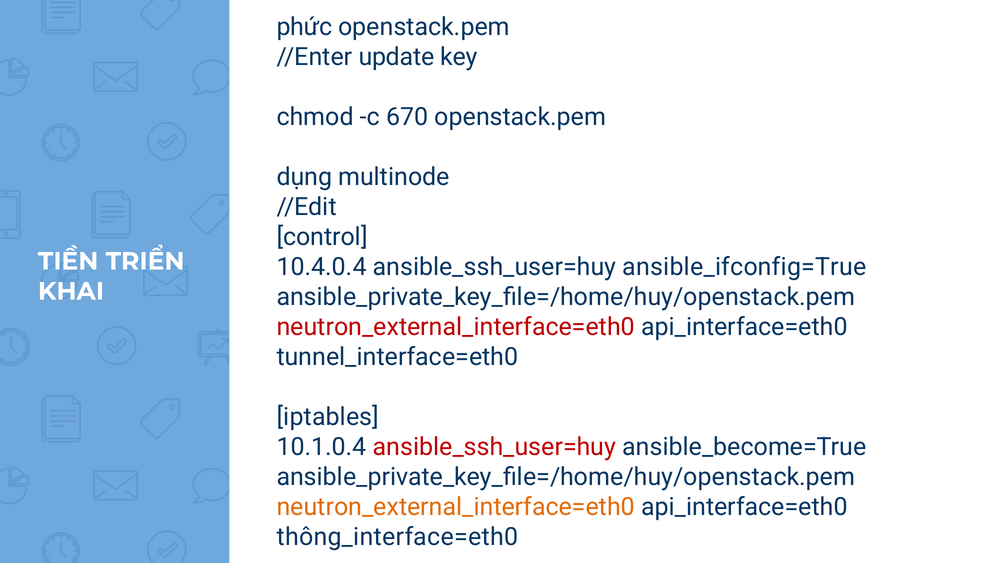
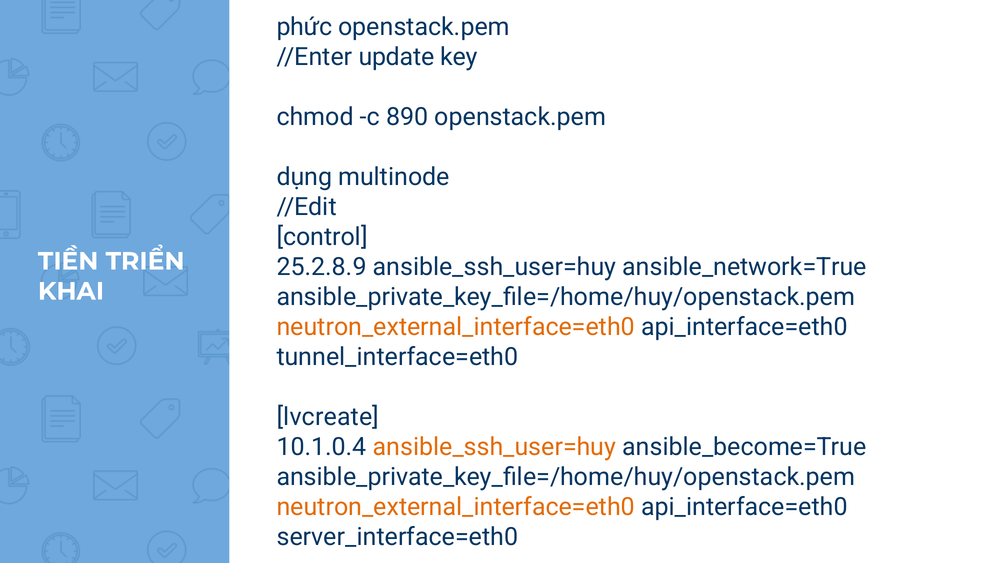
670: 670 -> 890 (407, 117)
10.4.0.4: 10.4.0.4 -> 25.2.8.9 (322, 267)
ansible_ifconfig=True: ansible_ifconfig=True -> ansible_network=True (744, 267)
neutron_external_interface=eth0 colour: red -> orange (456, 327)
iptables: iptables -> lvcreate (328, 417)
ansible_ssh_user=huy colour: red -> orange (494, 447)
thông_interface=eth0: thông_interface=eth0 -> server_interface=eth0 (397, 537)
